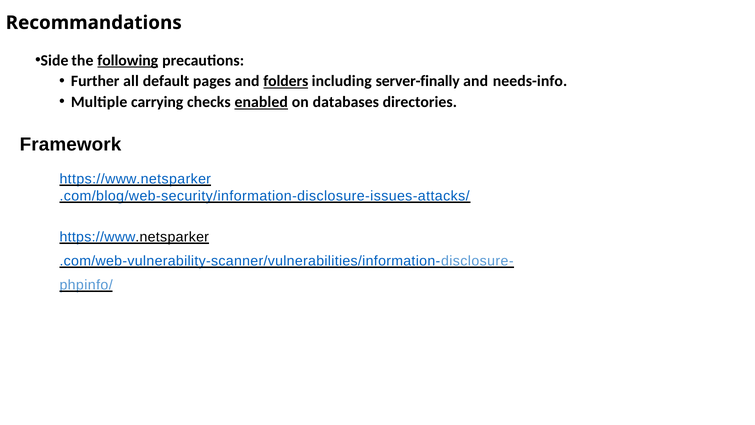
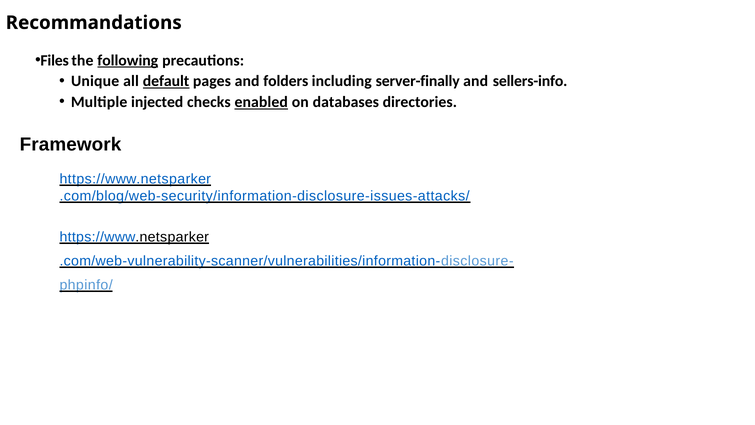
Side: Side -> Files (55, 60)
Further: Further -> Unique (95, 81)
default underline: none -> present (166, 81)
folders underline: present -> none (286, 81)
needs-info: needs-info -> sellers-info (530, 81)
carrying: carrying -> injected (157, 102)
